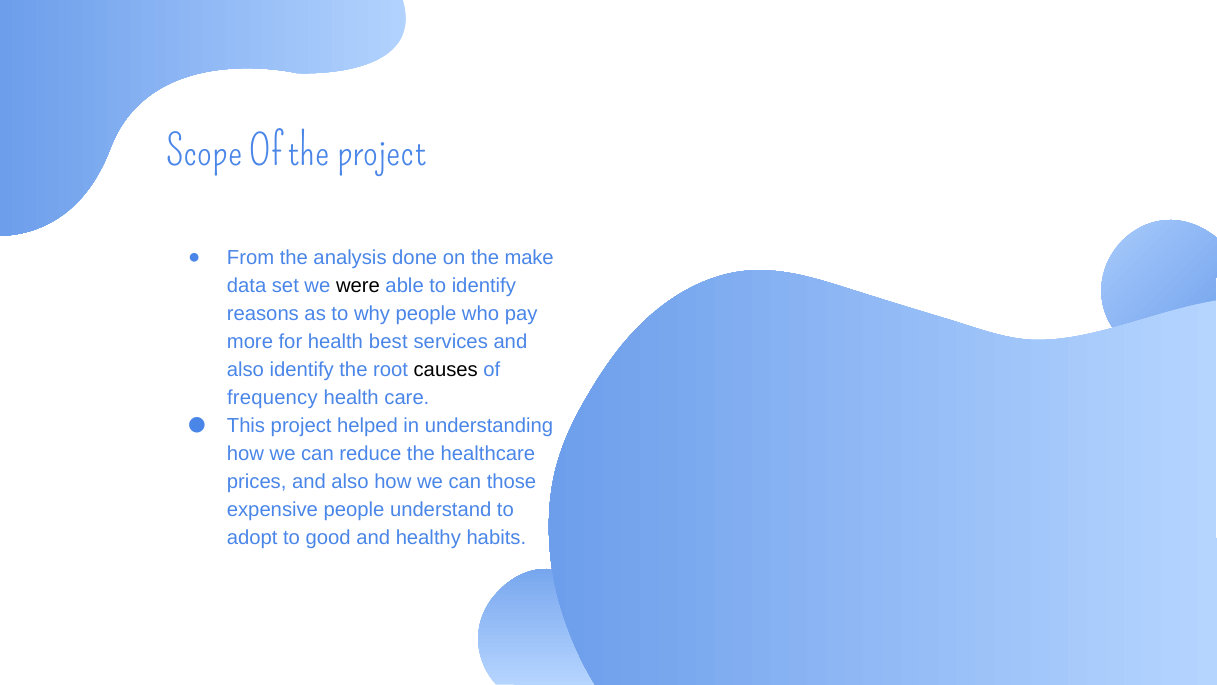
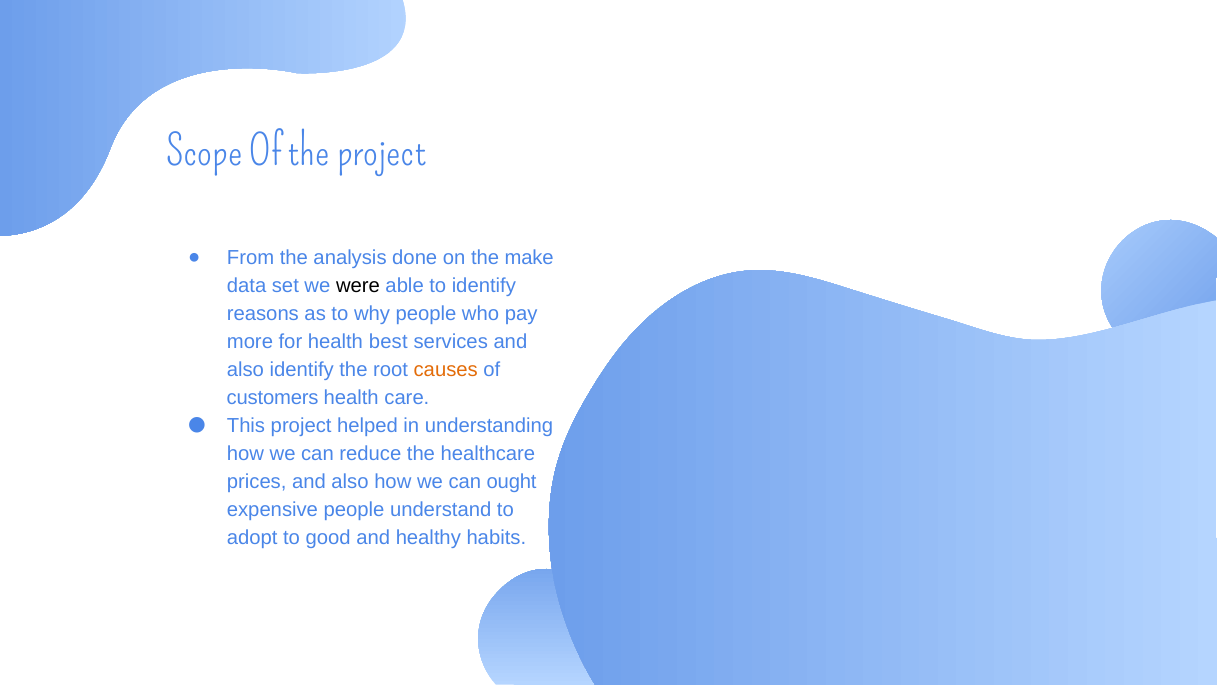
causes colour: black -> orange (446, 370)
frequency: frequency -> customers (273, 398)
those: those -> ought (512, 482)
